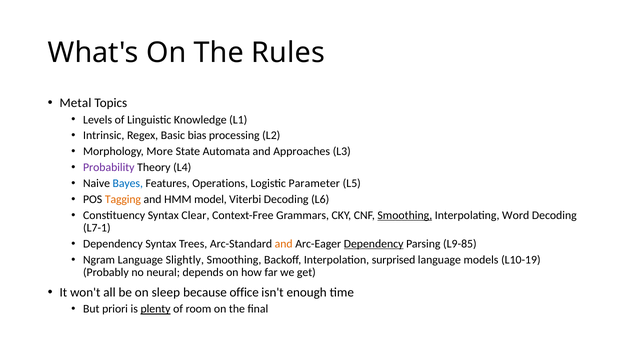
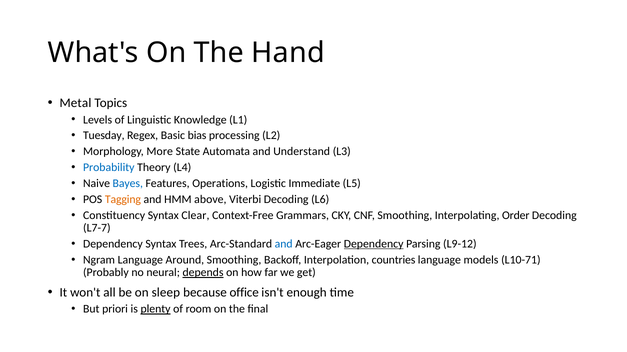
Rules: Rules -> Hand (288, 53)
Intrinsic: Intrinsic -> Tuesday (104, 136)
Approaches: Approaches -> Understand (302, 152)
Probability colour: purple -> blue (109, 168)
Parameter: Parameter -> Immediate (314, 184)
model: model -> above (210, 200)
Smoothing underline: present -> none (405, 216)
Word: Word -> Order (516, 216)
L7-1: L7-1 -> L7-7 (97, 228)
and colour: orange -> blue (284, 244)
L9-85: L9-85 -> L9-12 (460, 244)
Slightly: Slightly -> Around (185, 260)
surprised: surprised -> countries (394, 260)
L10-19: L10-19 -> L10-71 (521, 260)
depends underline: none -> present (203, 273)
